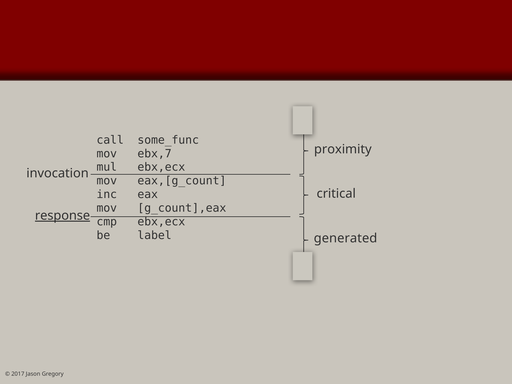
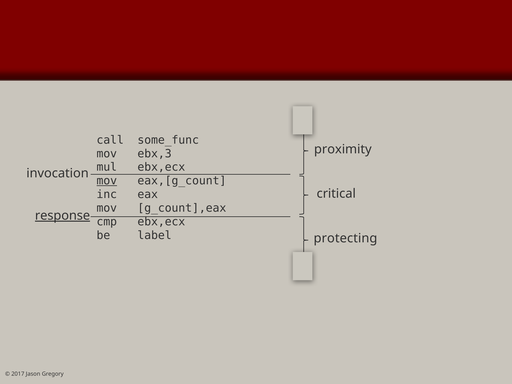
ebx,7: ebx,7 -> ebx,3 (155, 154)
mov underline: none -> present (107, 181)
generated: generated -> protecting (346, 238)
